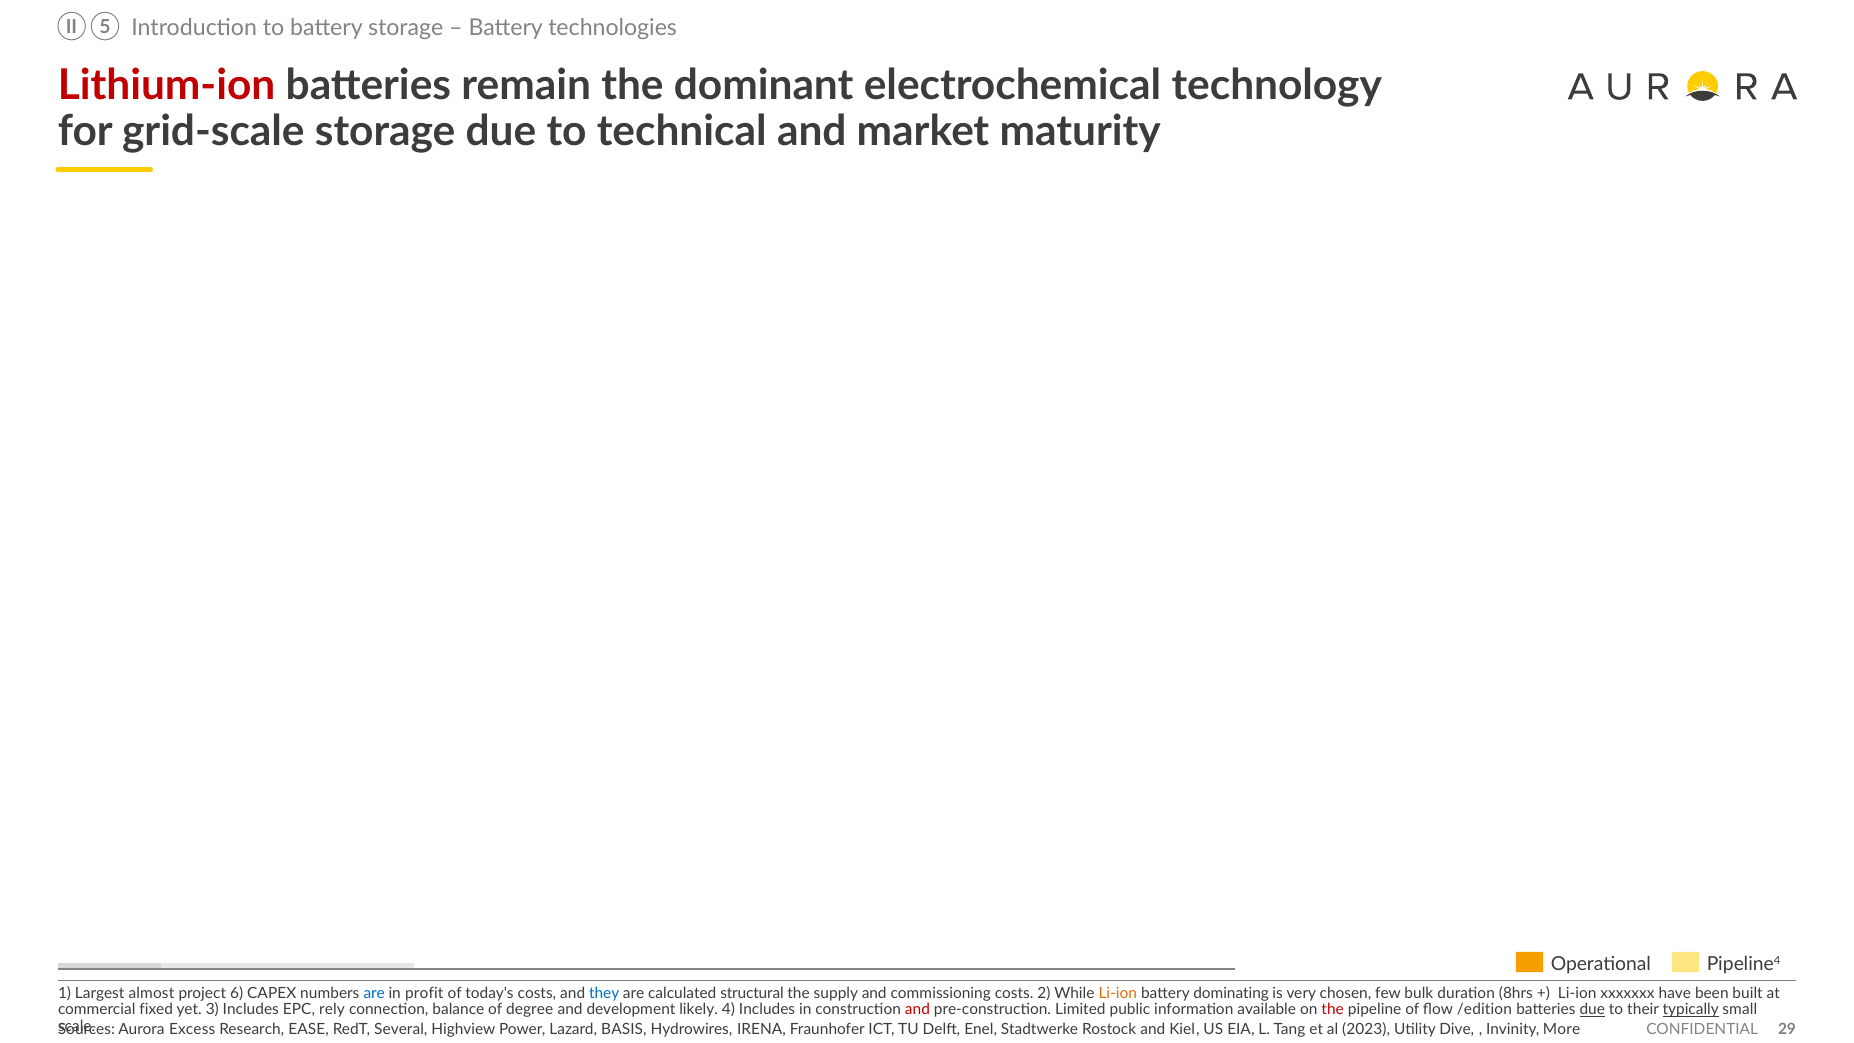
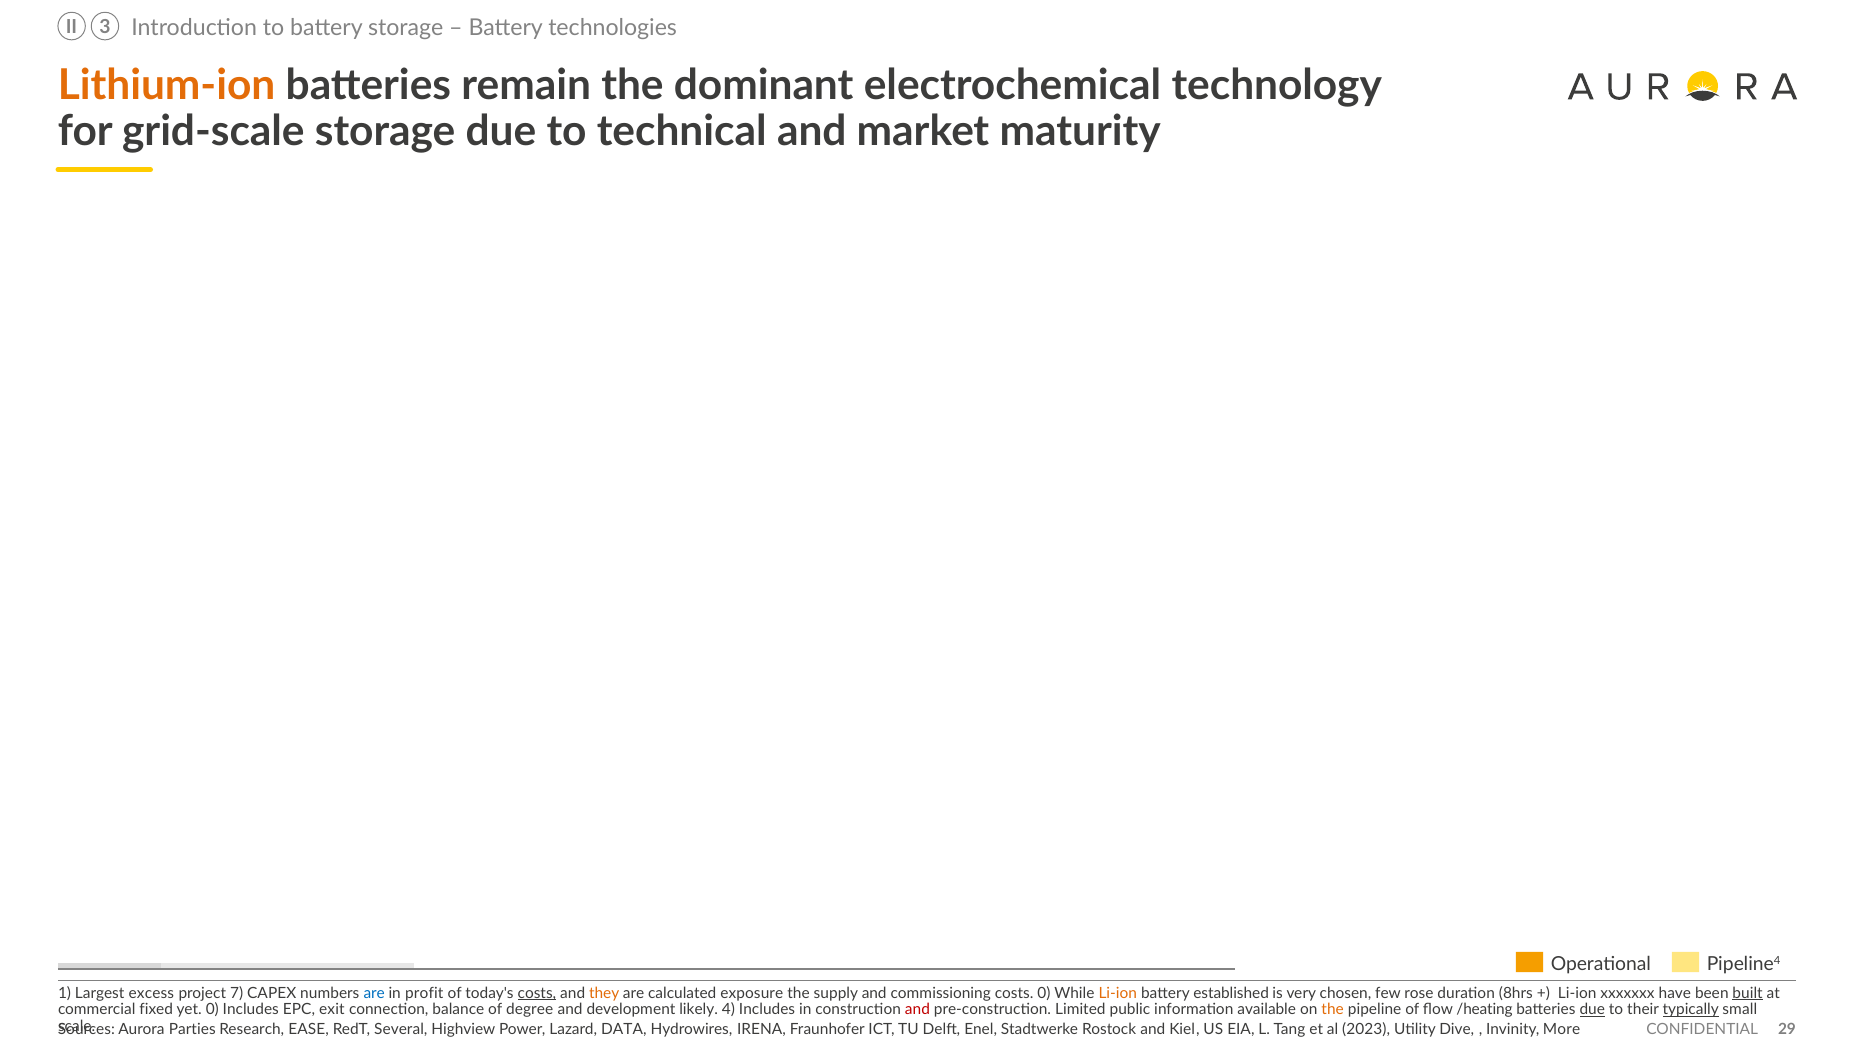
5: 5 -> 3 (105, 27)
Lithium-ion colour: red -> orange (167, 85)
almost: almost -> excess (151, 993)
6: 6 -> 7 (237, 993)
costs underline: none -> present (537, 993)
they colour: blue -> orange (604, 993)
structural: structural -> exposure (752, 993)
costs 2: 2 -> 0 (1044, 993)
battery dominating: dominating -> established (1231, 993)
bulk: bulk -> rose (1419, 993)
built underline: none -> present (1748, 993)
yet 3: 3 -> 0 (212, 1009)
rely: rely -> exit (332, 1009)
the colour: red -> orange (1333, 1009)
/edition: /edition -> /heating (1485, 1009)
Excess: Excess -> Parties (192, 1030)
BASIS: BASIS -> DATA (624, 1030)
